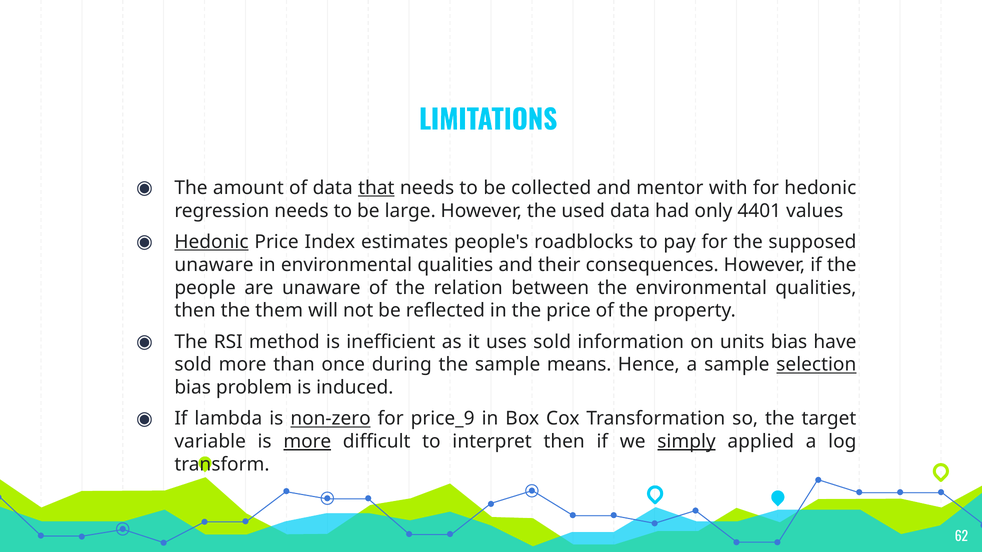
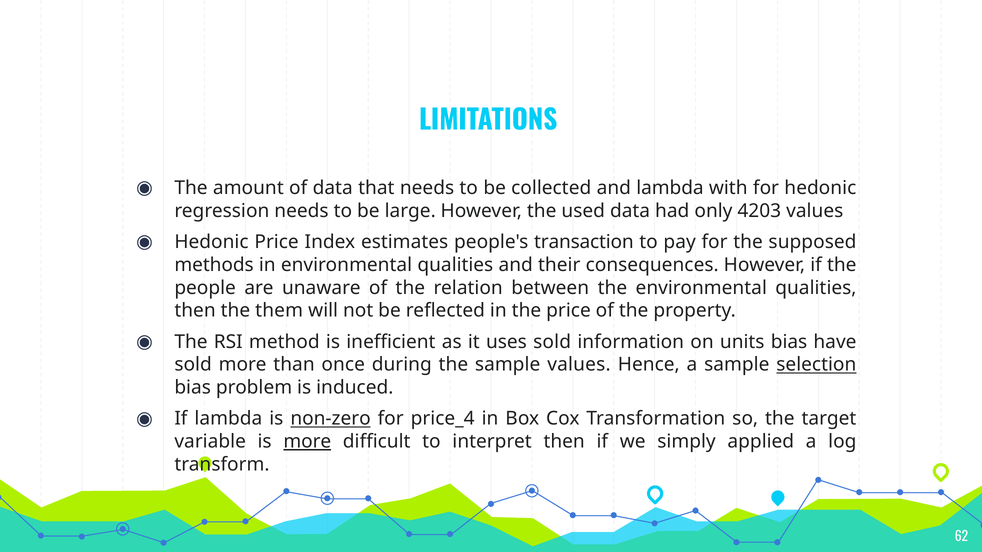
that underline: present -> none (376, 188)
and mentor: mentor -> lambda (670, 188)
4401: 4401 -> 4203 (759, 211)
Hedonic underline: present -> none (212, 242)
roadblocks: roadblocks -> transaction (584, 242)
unaware: unaware -> methods (214, 265)
sample means: means -> values (579, 365)
price_9: price_9 -> price_4 (443, 419)
simply underline: present -> none (686, 442)
